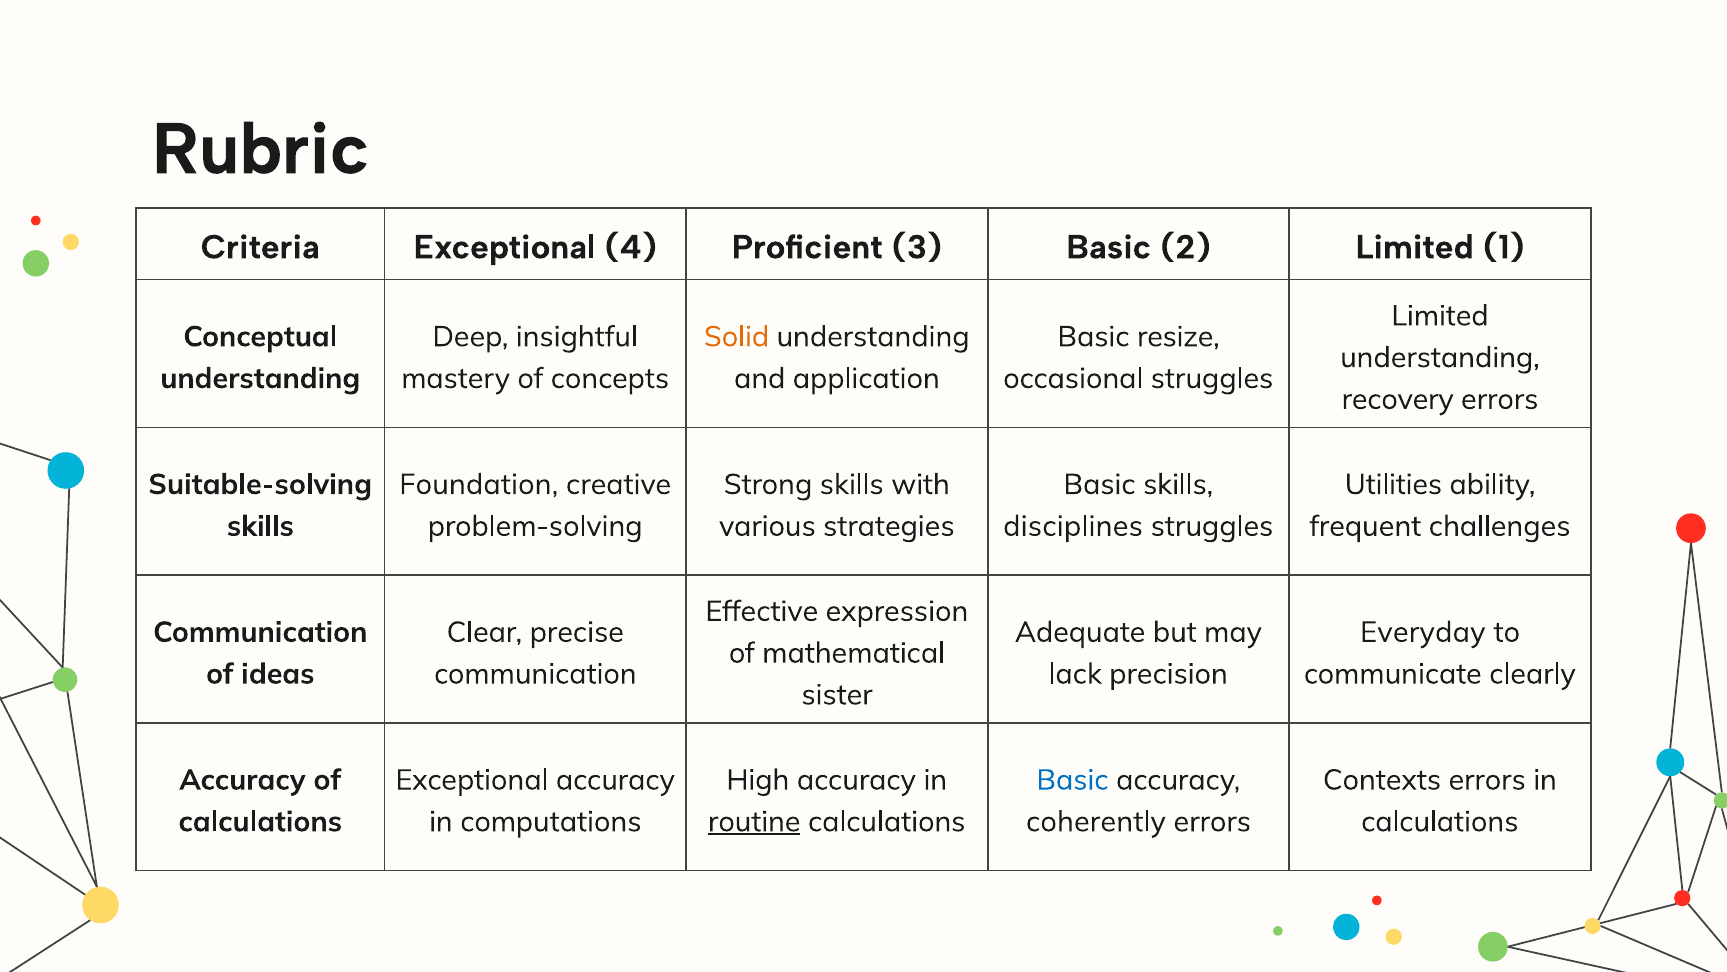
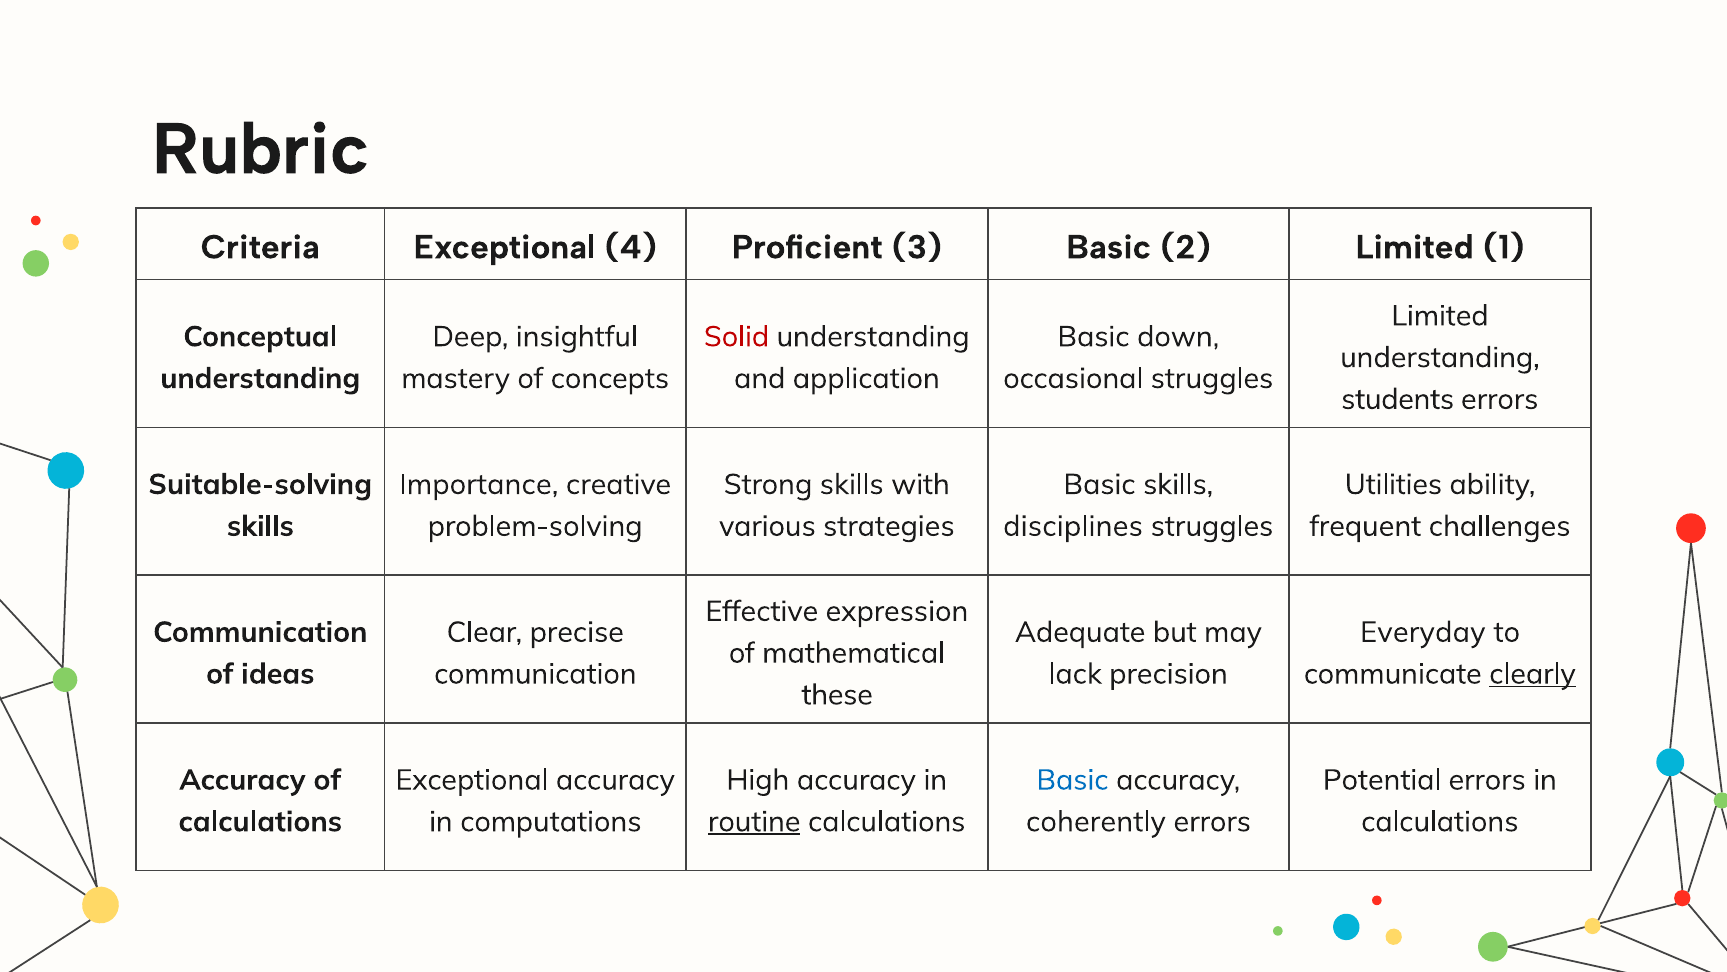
Solid colour: orange -> red (736, 337)
resize: resize -> down (1178, 337)
recovery: recovery -> students (1398, 399)
Foundation: Foundation -> Importance (479, 484)
clearly underline: none -> present (1532, 674)
sister: sister -> these (837, 695)
Contexts: Contexts -> Potential (1382, 780)
